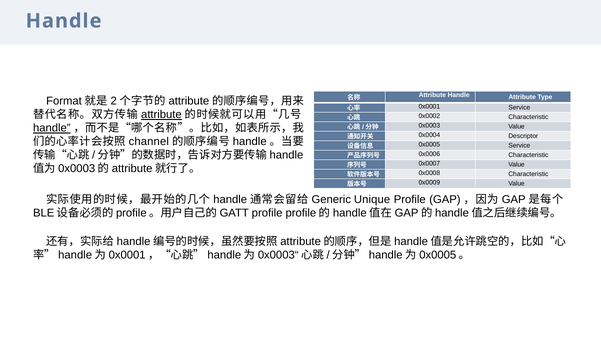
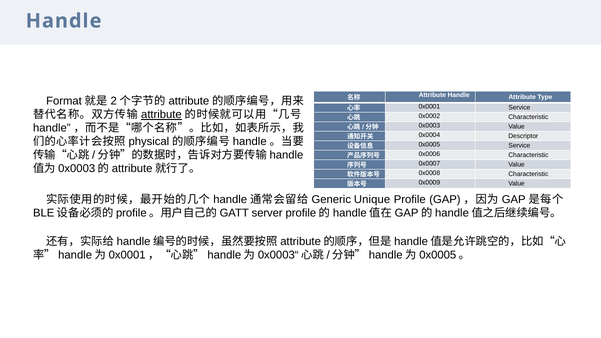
handle underline: present -> none (52, 128)
channel: channel -> physical (149, 142)
profile: profile -> server (267, 213)
